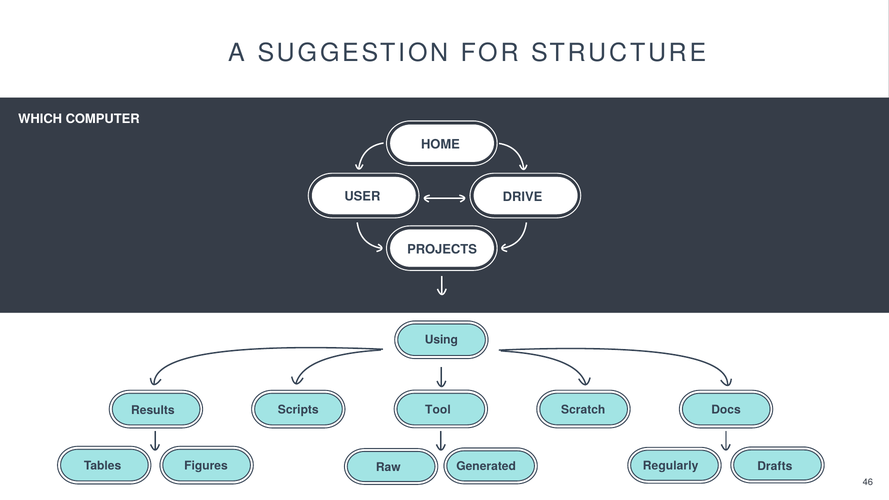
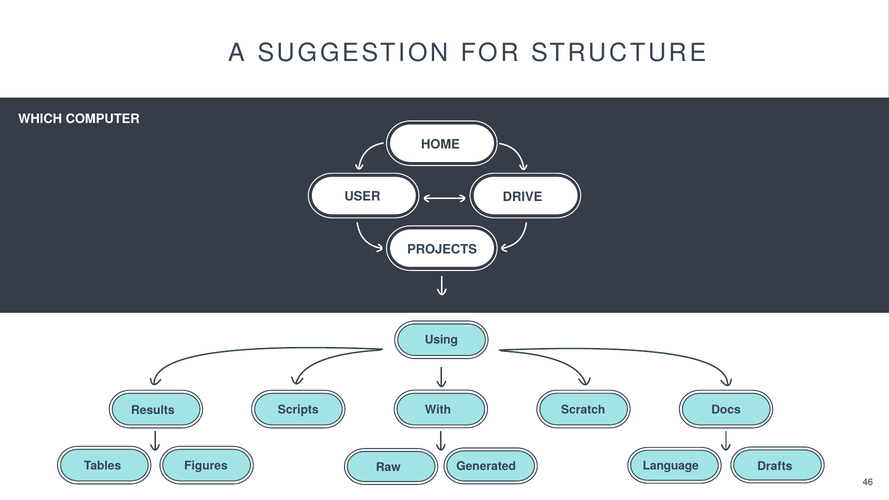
Tool: Tool -> With (438, 410)
Regularly: Regularly -> Language (671, 466)
